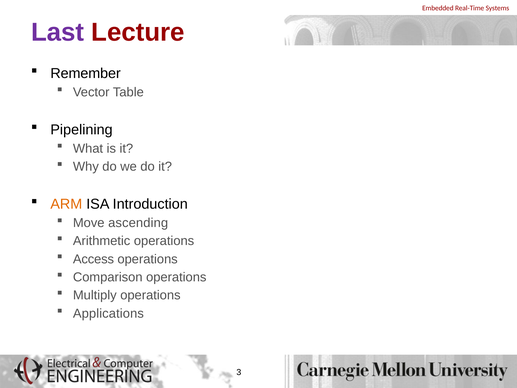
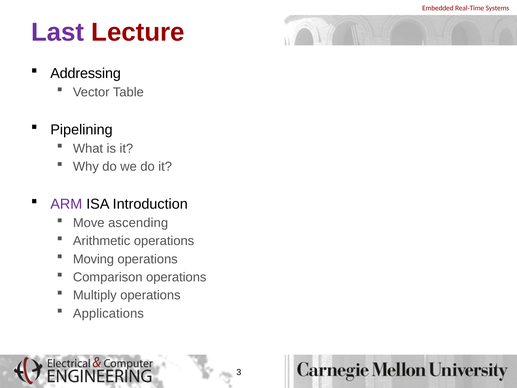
Remember: Remember -> Addressing (86, 73)
ARM colour: orange -> purple (66, 204)
Access: Access -> Moving (93, 259)
